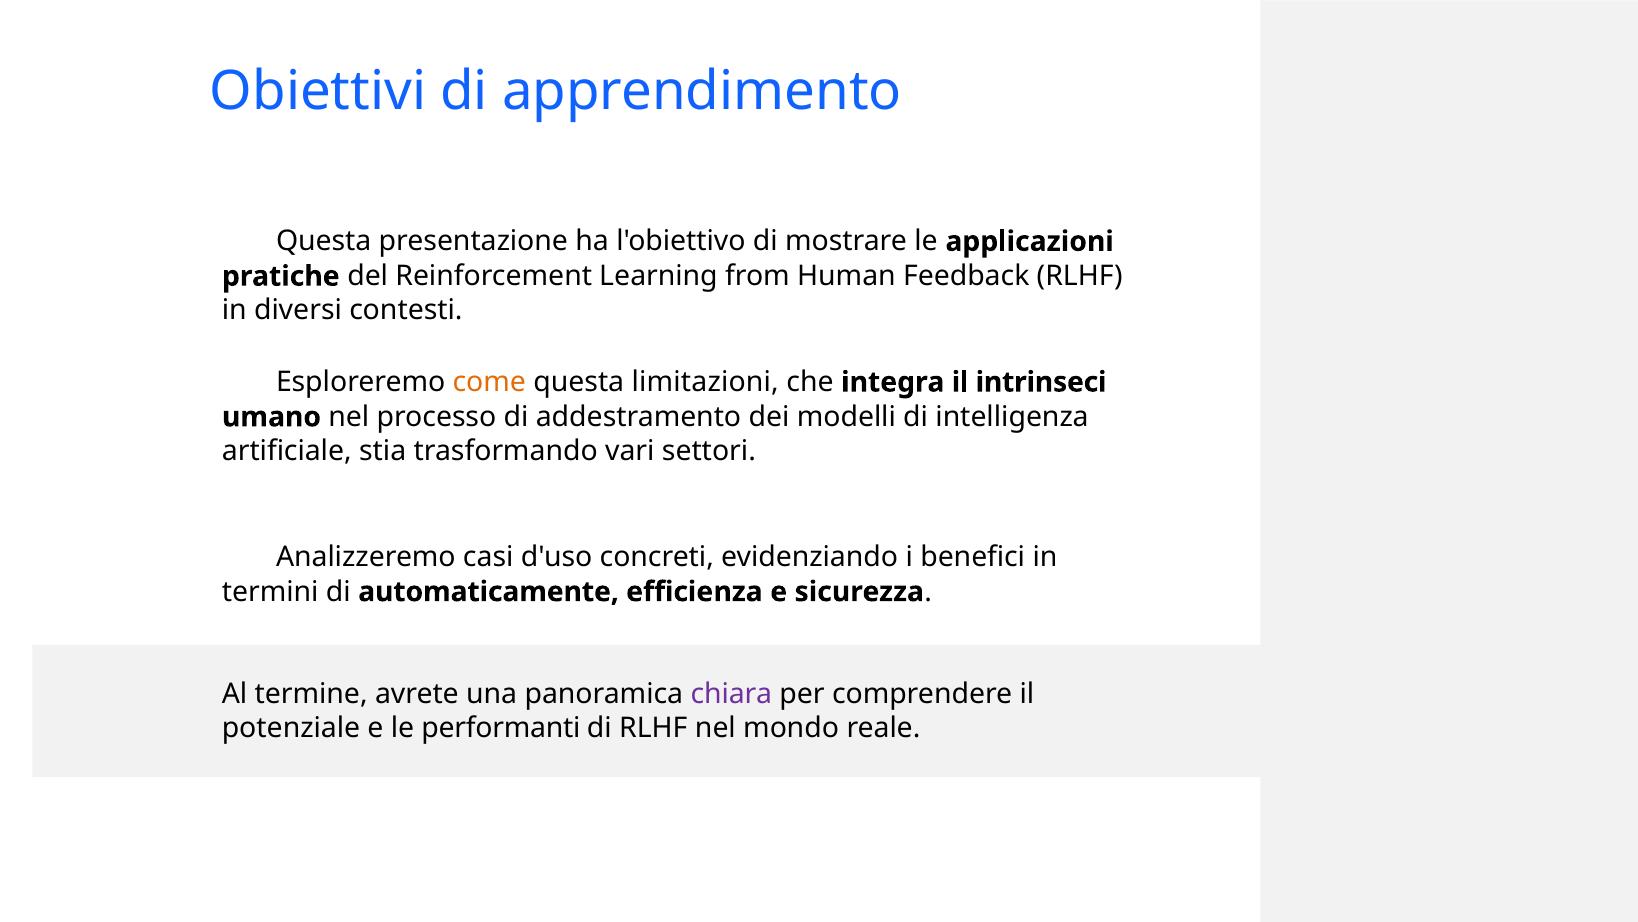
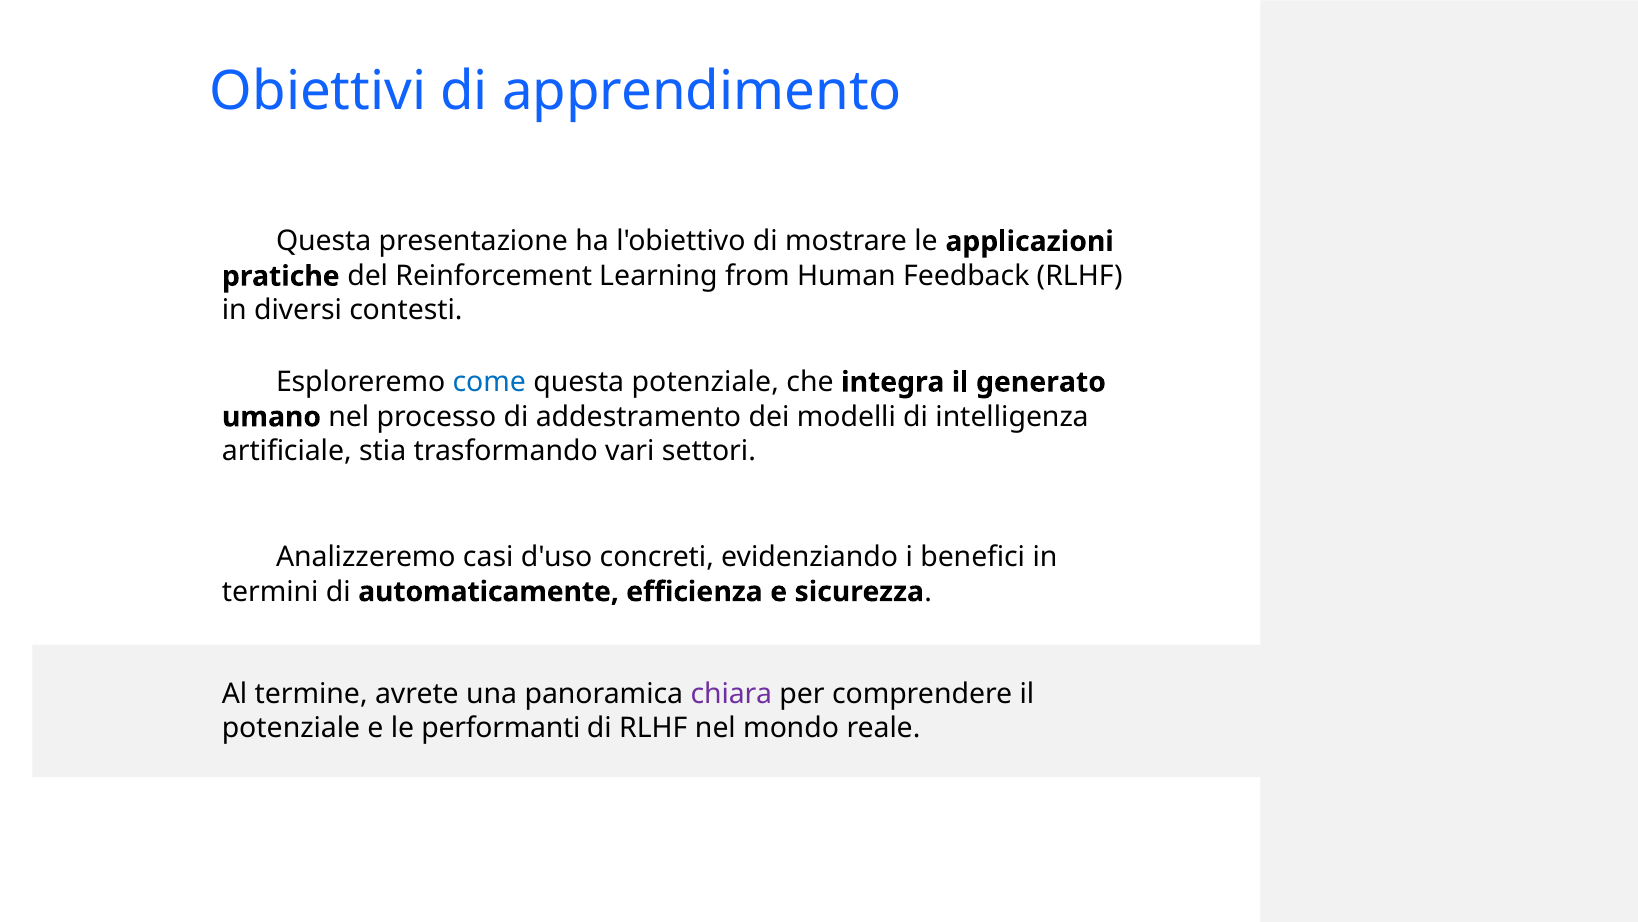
come colour: orange -> blue (489, 382)
questa limitazioni: limitazioni -> potenziale (705, 382)
intrinseci: intrinseci -> generato (1041, 382)
